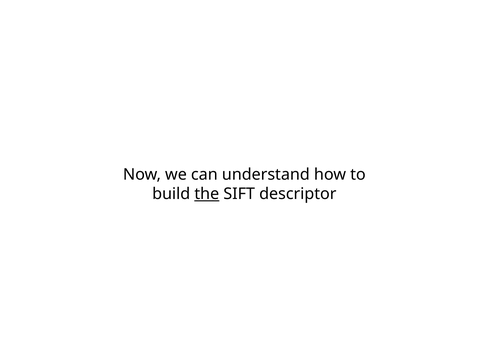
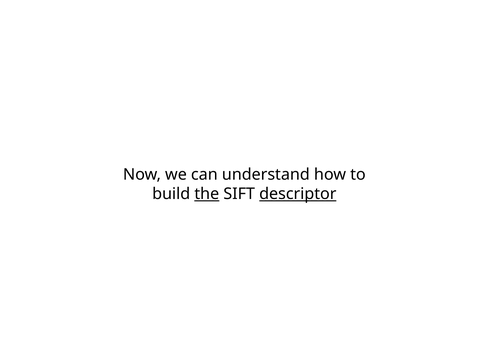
descriptor underline: none -> present (298, 194)
